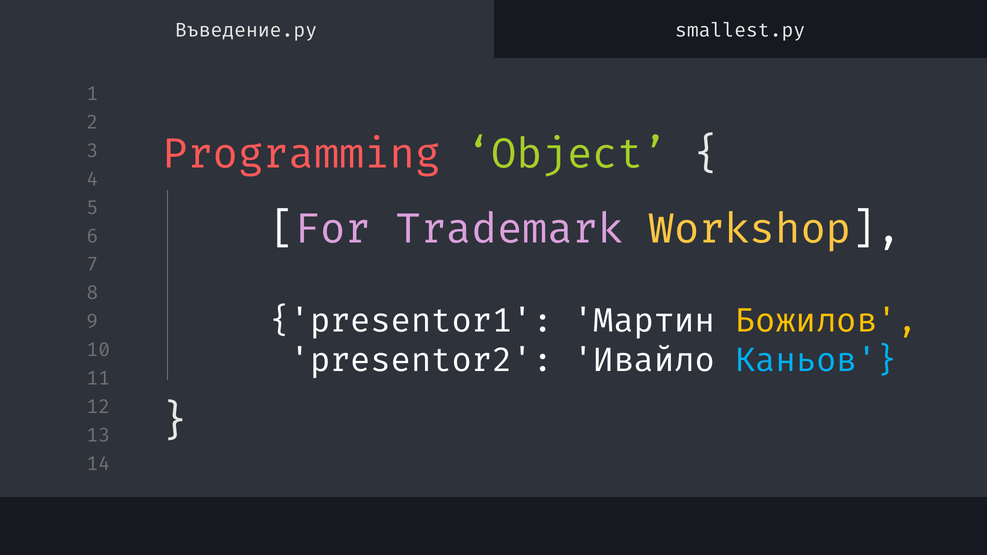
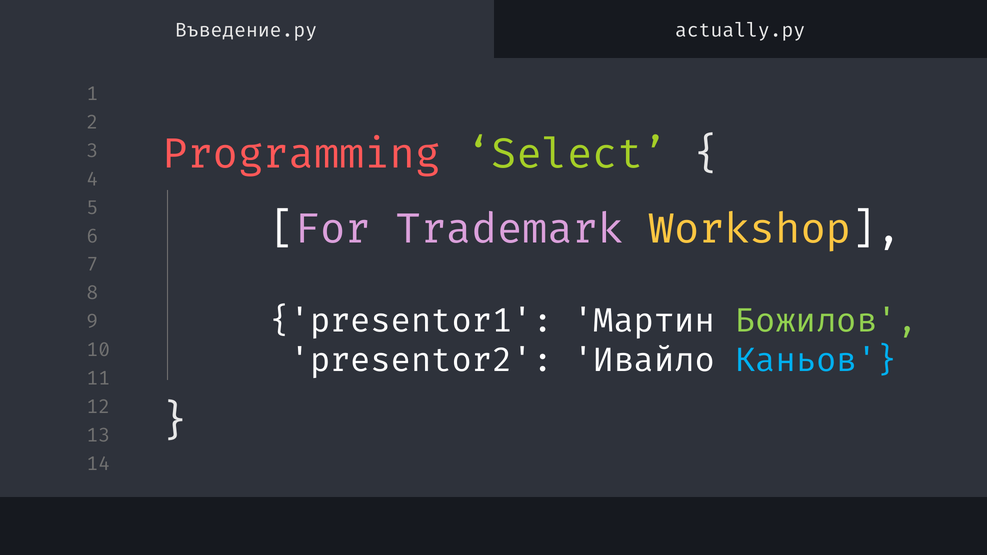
smallest.py: smallest.py -> actually.py (740, 30)
Object: Object -> Select (567, 154)
Божилов colour: yellow -> light green (826, 321)
